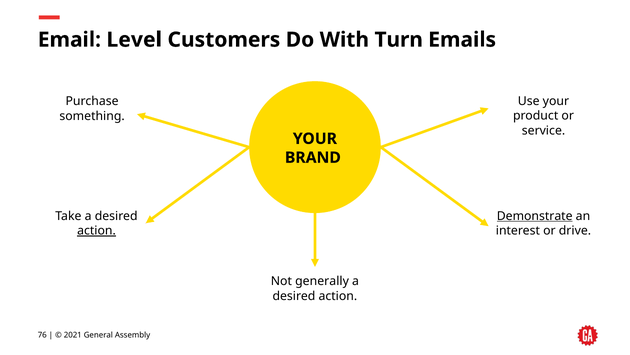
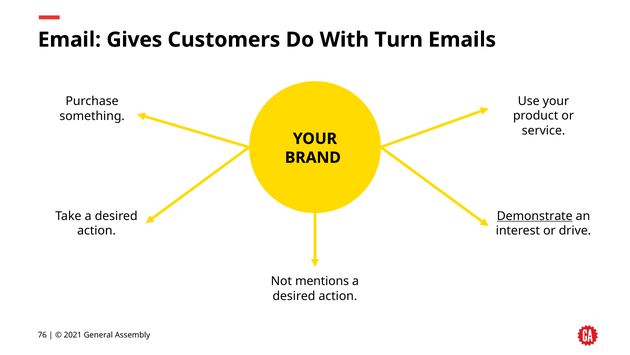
Level: Level -> Gives (134, 40)
action underline: present -> none (96, 230)
generally: generally -> mentions (322, 281)
